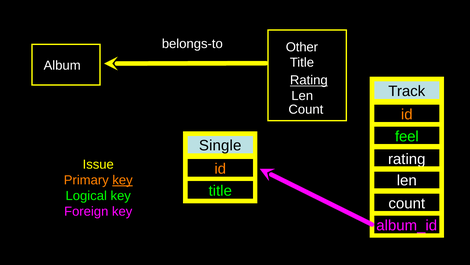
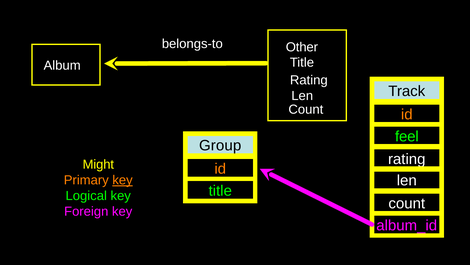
Rating underline: present -> none (309, 80)
Single: Single -> Group (220, 145)
Issue: Issue -> Might (98, 164)
